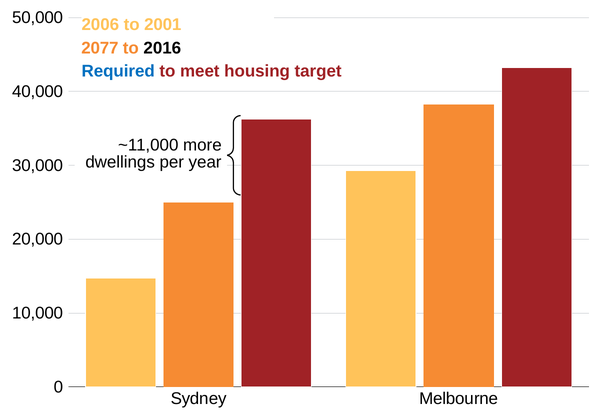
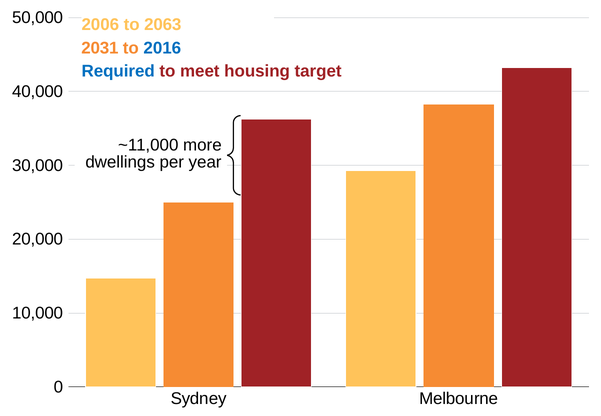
2001: 2001 -> 2063 (163, 25)
2077: 2077 -> 2031 (100, 48)
2016 colour: black -> blue (162, 48)
